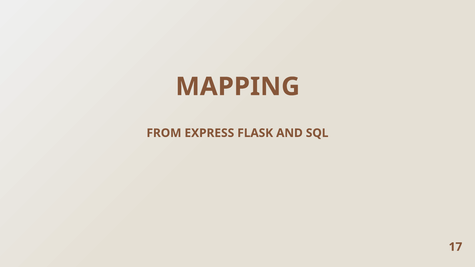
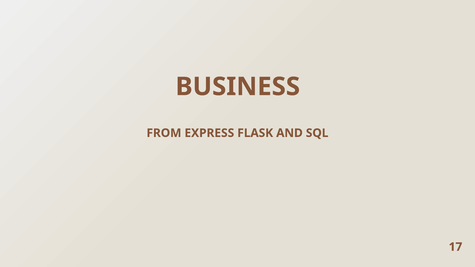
MAPPING: MAPPING -> BUSINESS (238, 87)
